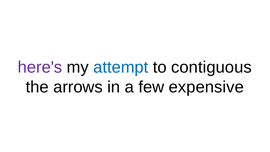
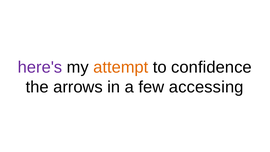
attempt colour: blue -> orange (121, 67)
contiguous: contiguous -> confidence (211, 67)
expensive: expensive -> accessing (206, 87)
